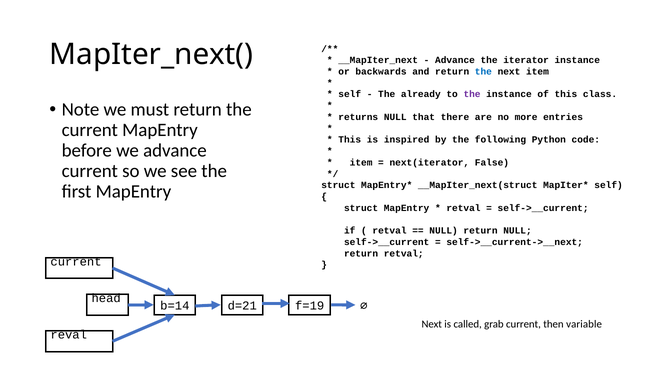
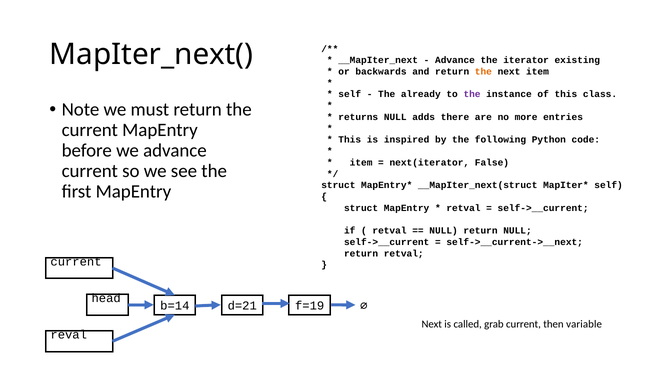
iterator instance: instance -> existing (577, 60)
the colour: blue -> orange (483, 72)
that: that -> adds (424, 117)
